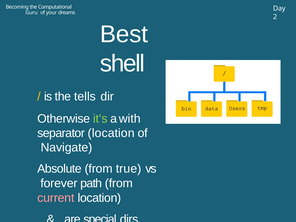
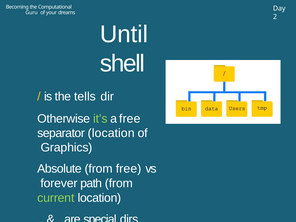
Best: Best -> Until (124, 34)
a with: with -> free (130, 119)
Navigate: Navigate -> Graphics (67, 148)
from true: true -> free (129, 169)
current colour: pink -> light green (56, 198)
